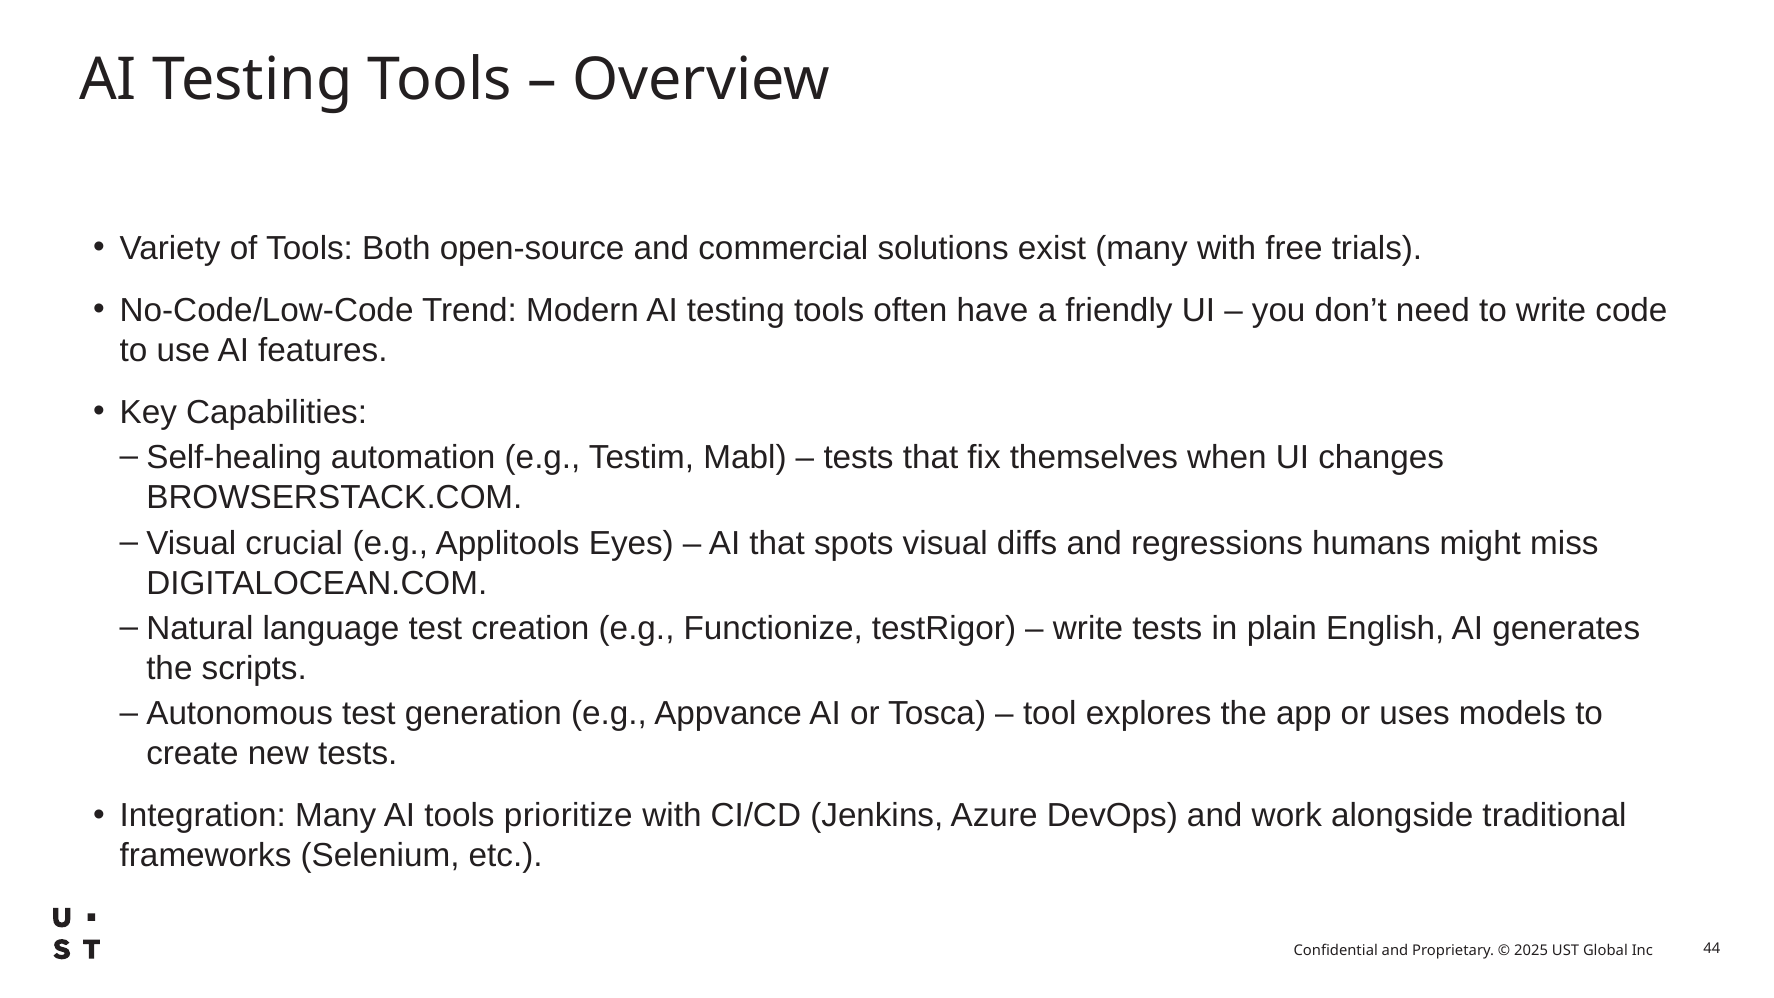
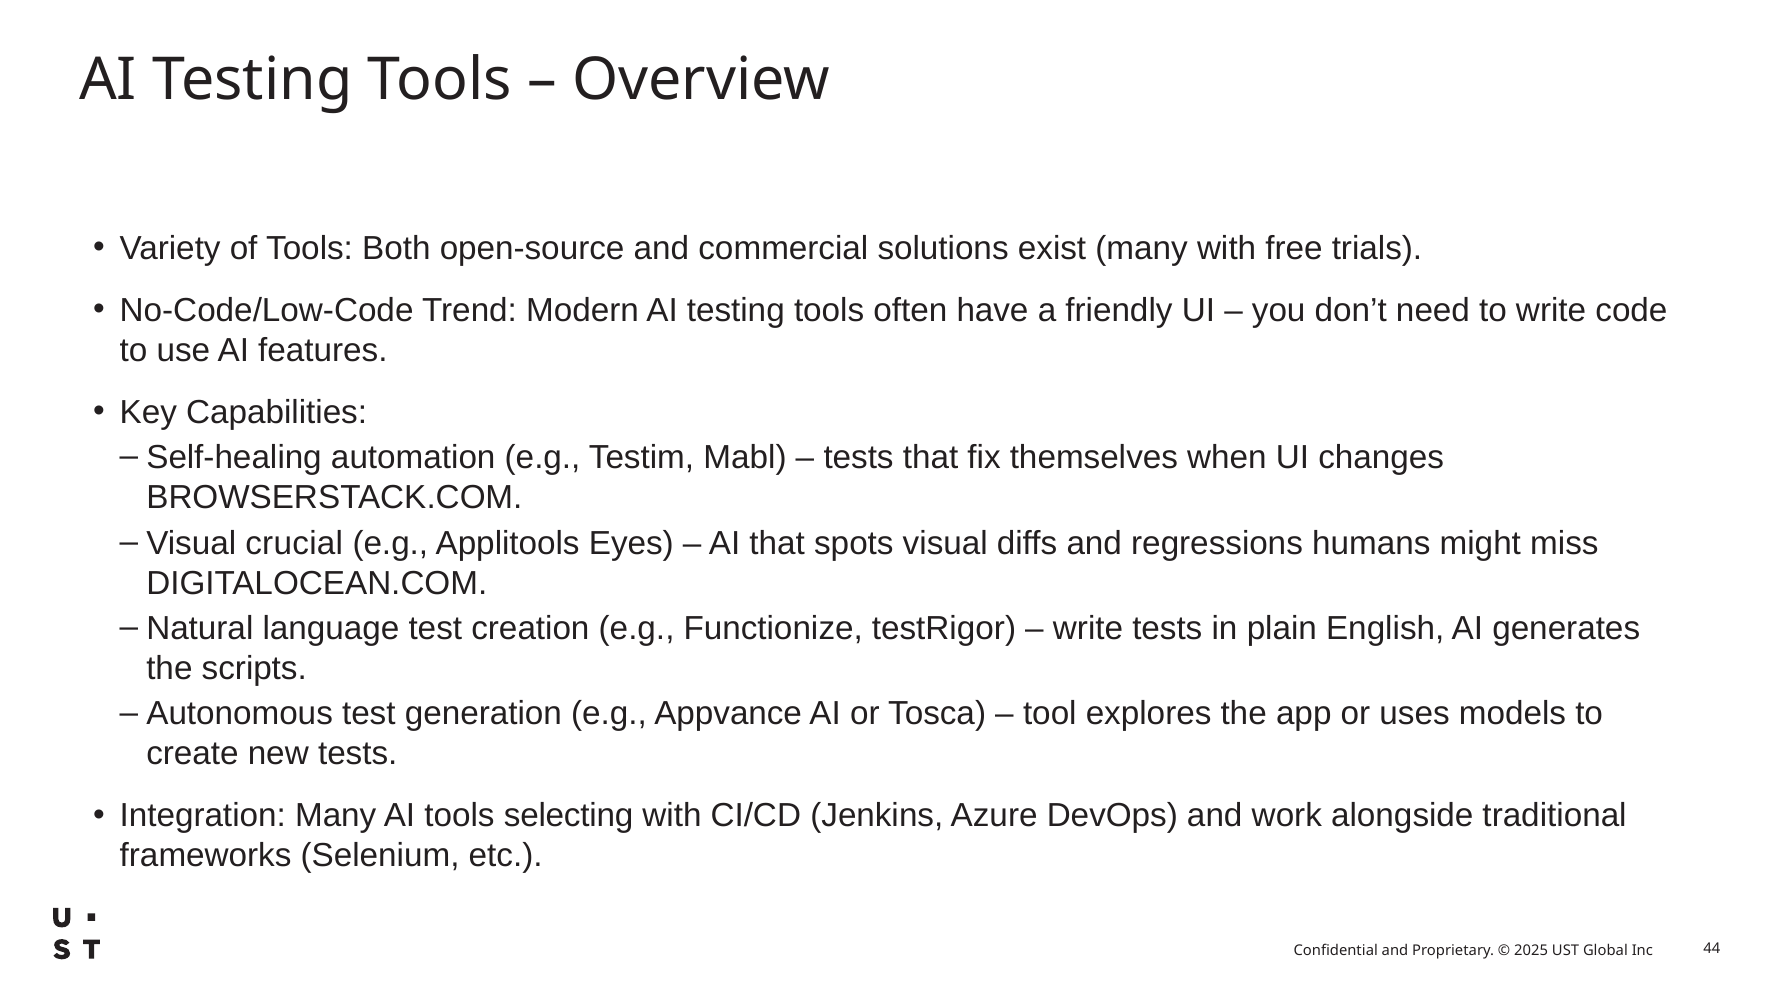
prioritize: prioritize -> selecting (569, 816)
